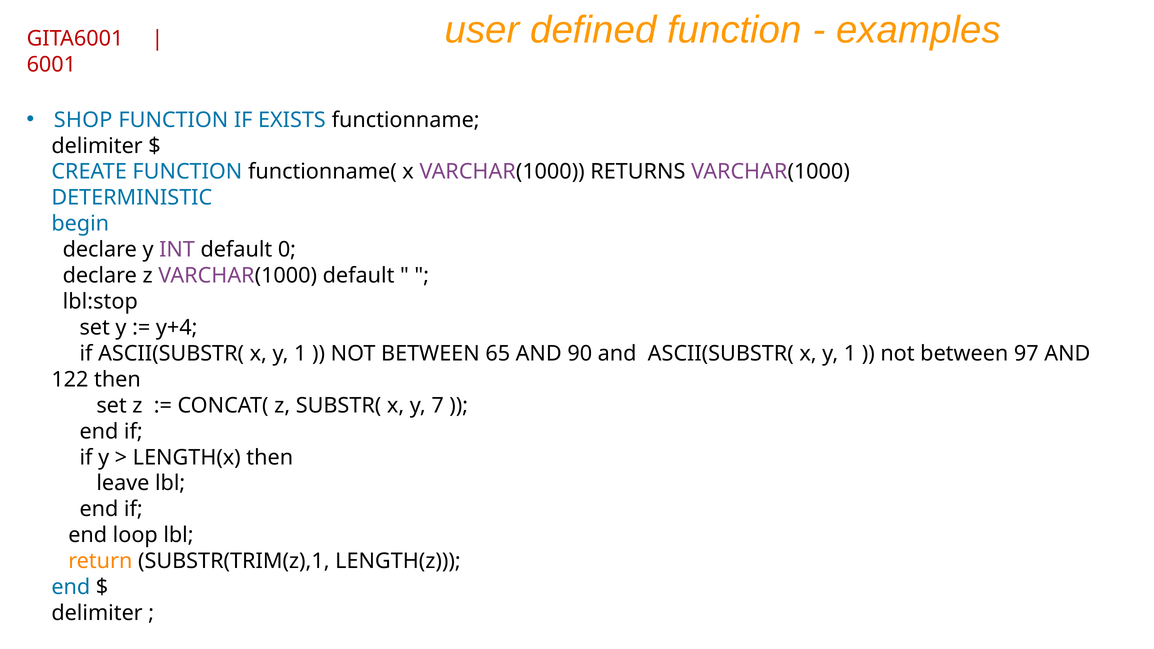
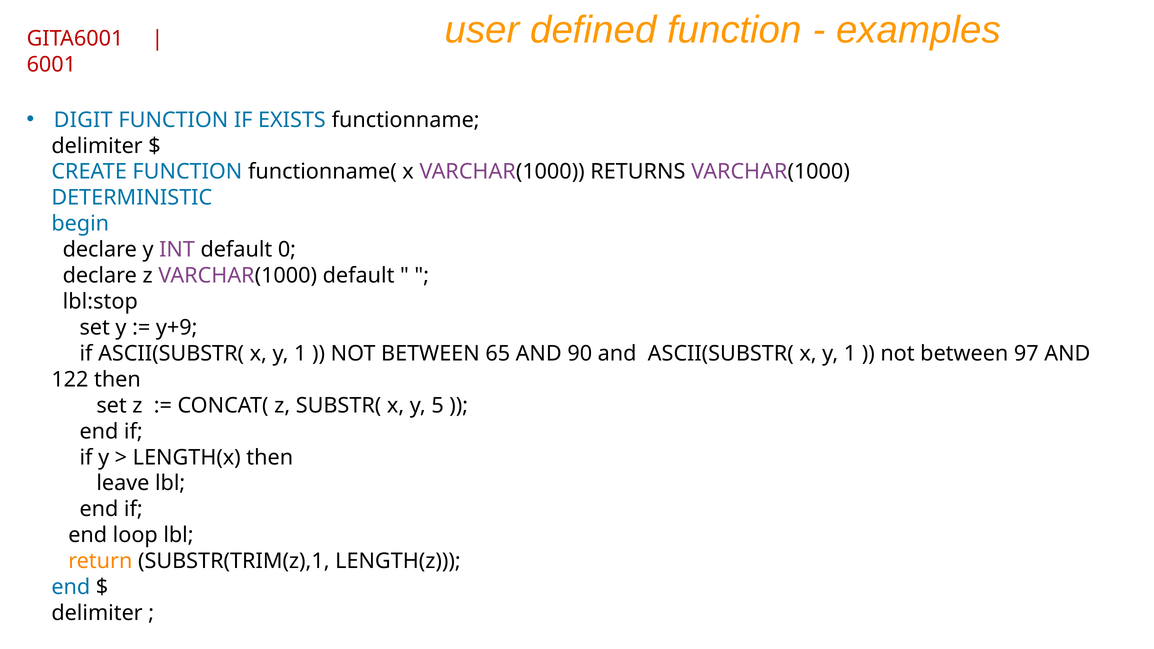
SHOP: SHOP -> DIGIT (83, 120)
y+4: y+4 -> y+9 (177, 328)
7: 7 -> 5 (438, 406)
